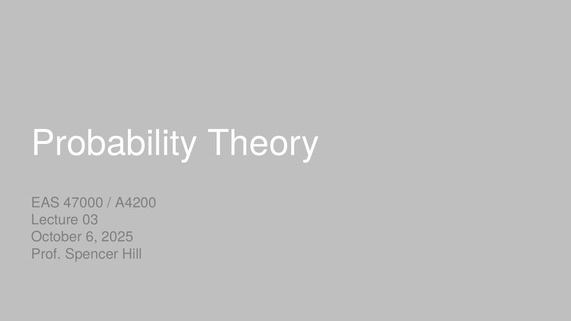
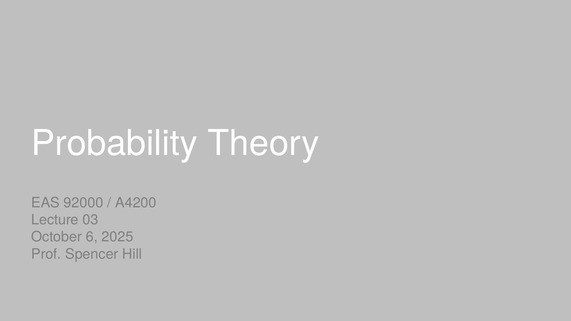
47000: 47000 -> 92000 (84, 203)
